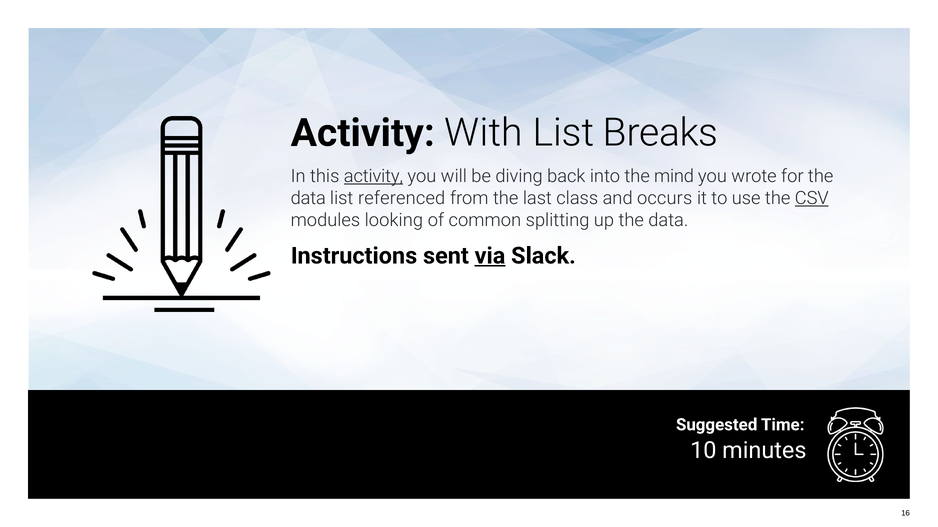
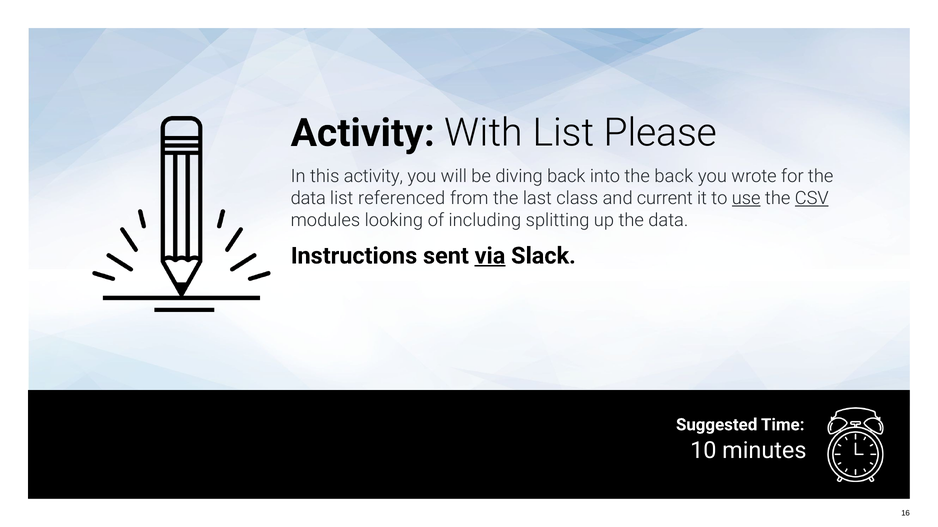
Breaks: Breaks -> Please (660, 133)
activity underline: present -> none (373, 177)
the mind: mind -> back (674, 177)
occurs: occurs -> current (665, 198)
use underline: none -> present (746, 198)
common: common -> including (485, 220)
